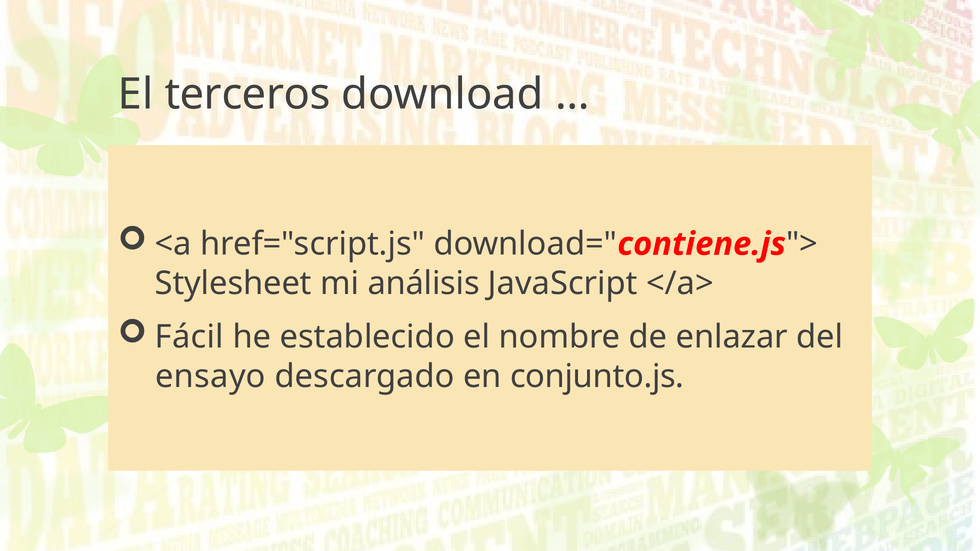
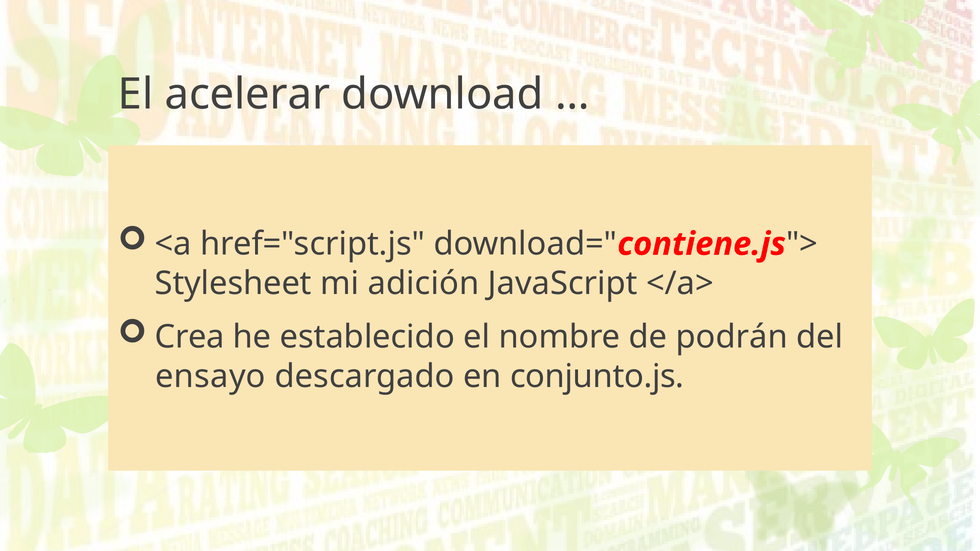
terceros: terceros -> acelerar (247, 95)
análisis: análisis -> adición (423, 283)
Fácil: Fácil -> Crea (190, 337)
enlazar: enlazar -> podrán (732, 337)
